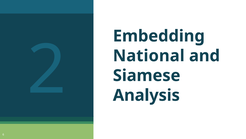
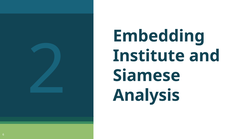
National: National -> Institute (149, 56)
